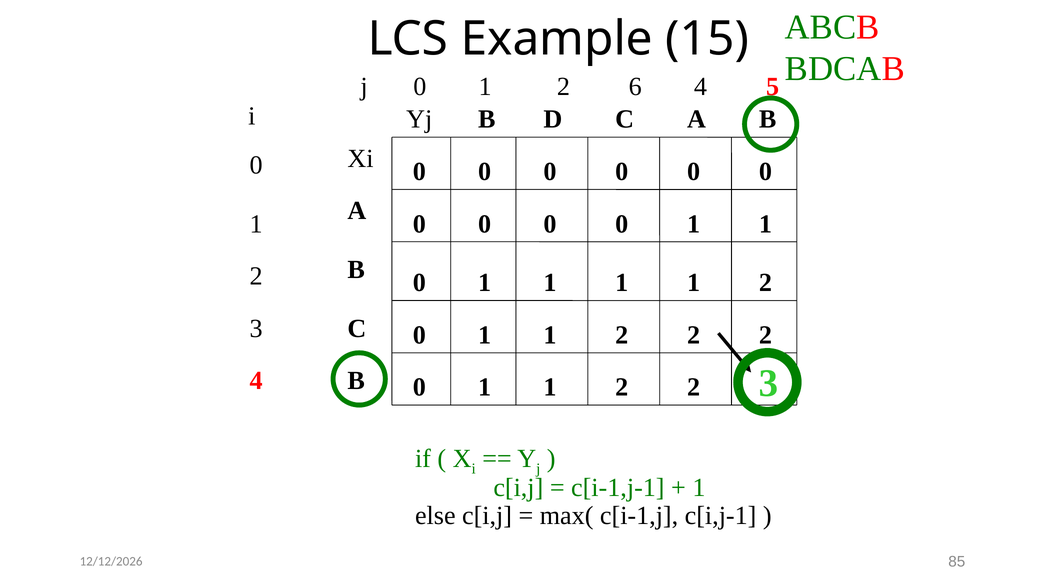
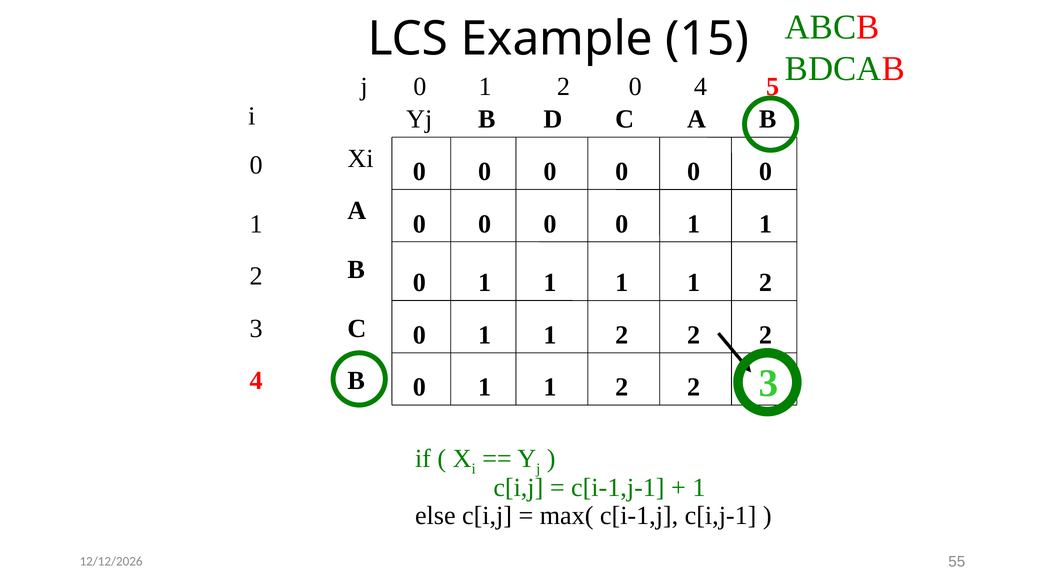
2 6: 6 -> 0 (635, 87)
85: 85 -> 55 (957, 562)
